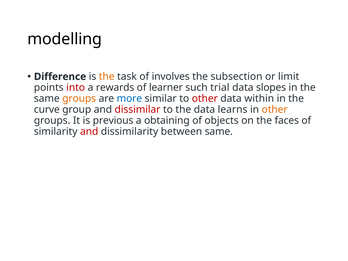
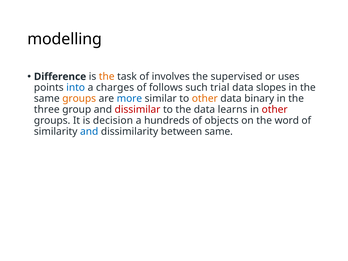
subsection: subsection -> supervised (237, 77)
limit: limit -> uses (289, 77)
into colour: red -> blue (76, 88)
rewards: rewards -> charges (115, 88)
learner: learner -> follows (166, 88)
other colour: red -> orange (205, 99)
within: within -> binary (259, 99)
curve: curve -> three (47, 110)
other colour: orange -> red (275, 110)
previous: previous -> decision (113, 120)
obtaining: obtaining -> hundreds (167, 120)
faces: faces -> word (287, 120)
and colour: red -> blue (89, 131)
